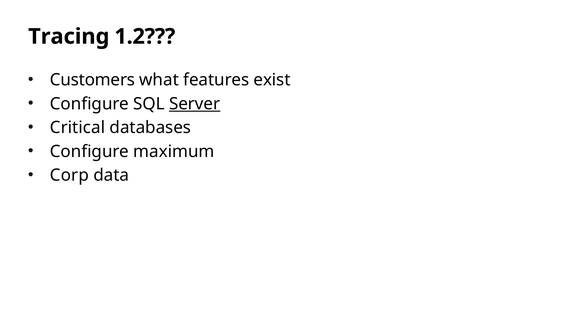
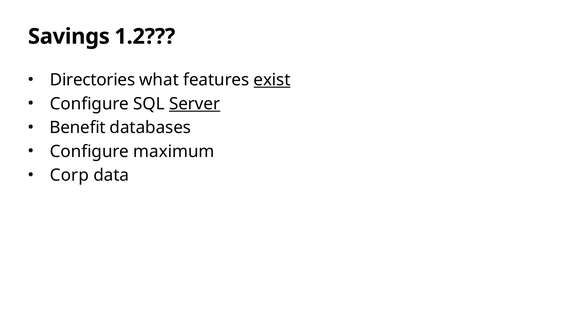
Tracing: Tracing -> Savings (69, 37)
Customers: Customers -> Directories (92, 80)
exist underline: none -> present (272, 80)
Critical: Critical -> Benefit (78, 128)
